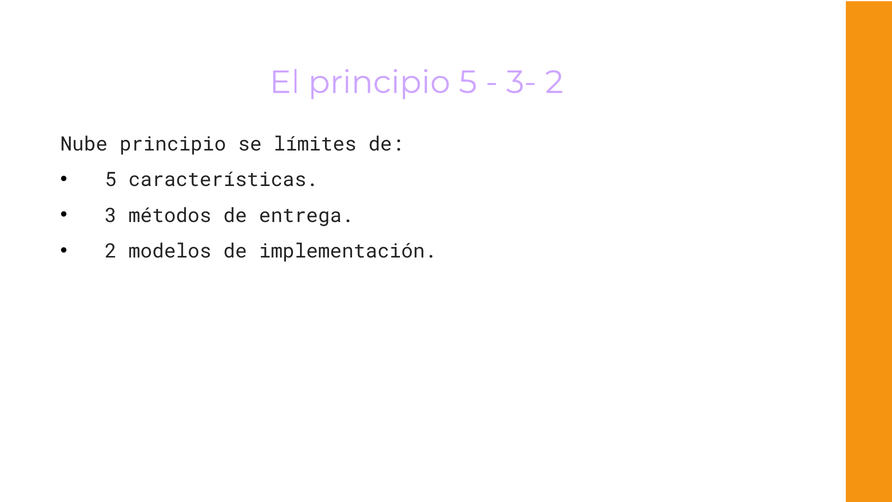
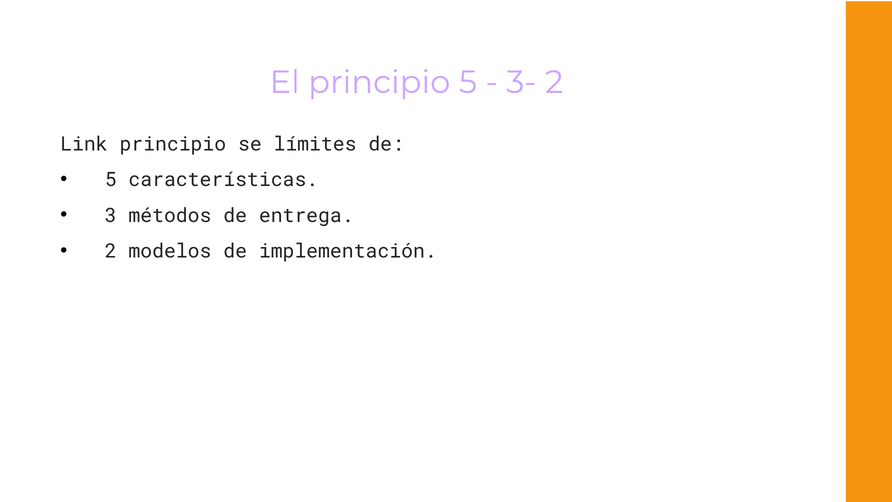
Nube: Nube -> Link (84, 144)
